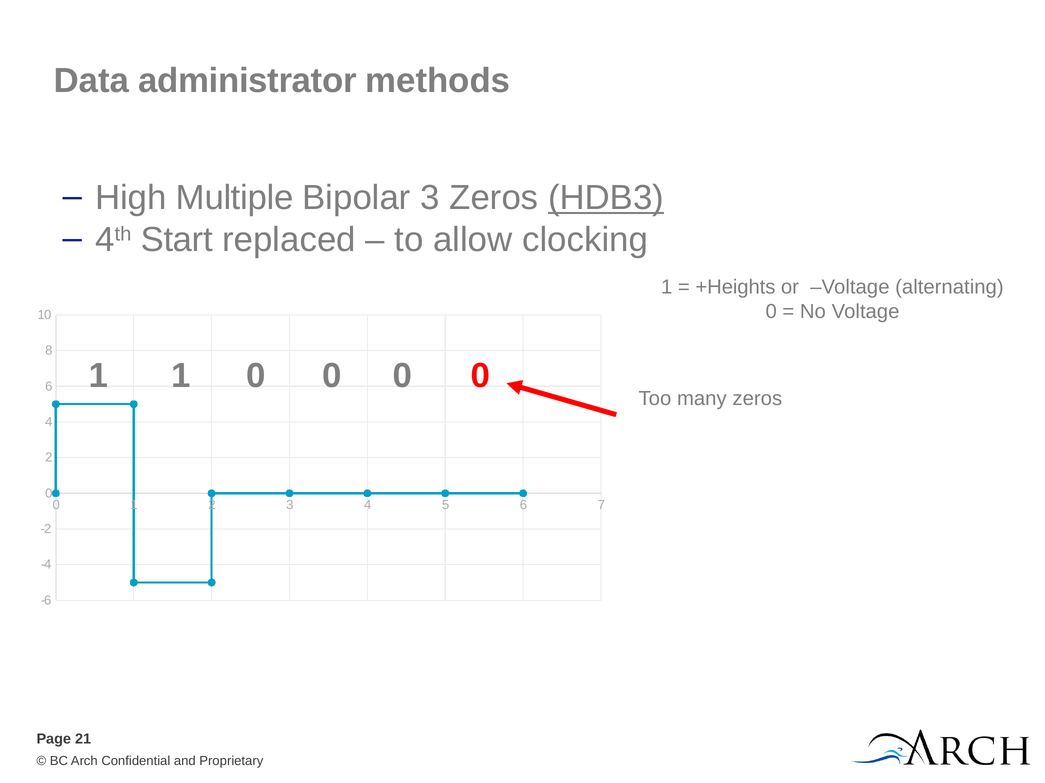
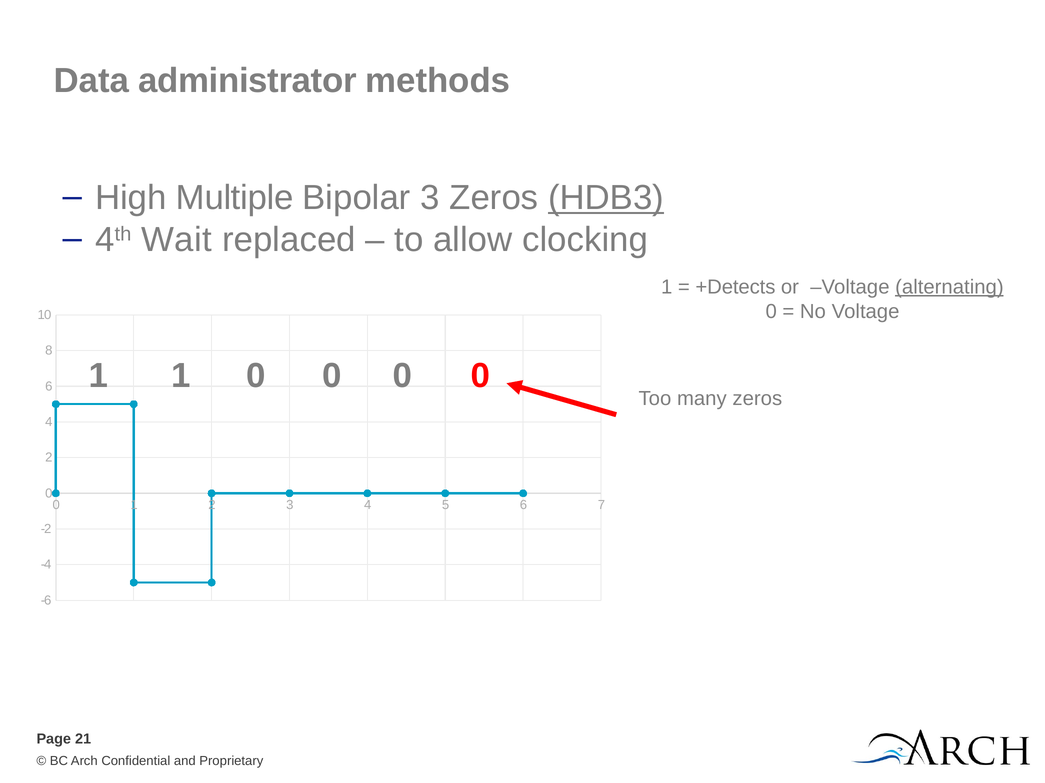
Start: Start -> Wait (176, 240)
+Heights: +Heights -> +Detects (735, 287)
alternating underline: none -> present (949, 287)
